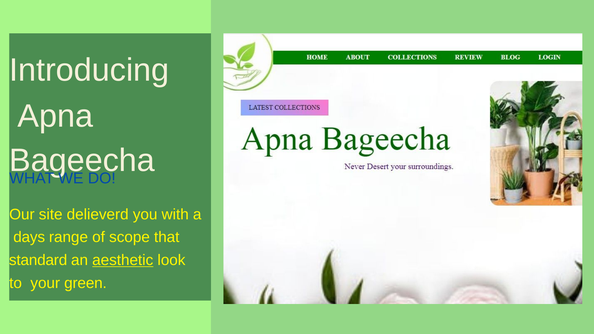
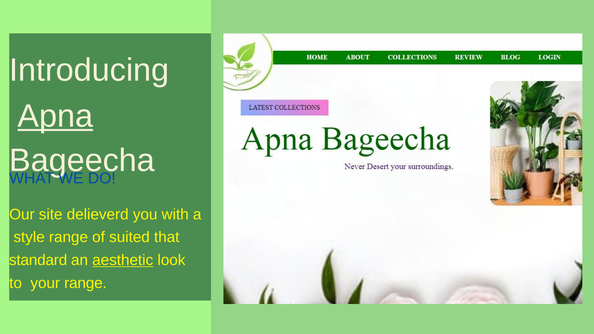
Apna underline: none -> present (55, 116)
days: days -> style (29, 237)
scope: scope -> suited (129, 237)
your green: green -> range (85, 283)
